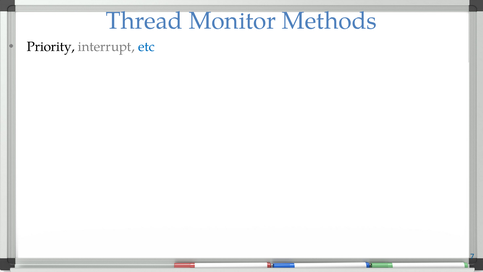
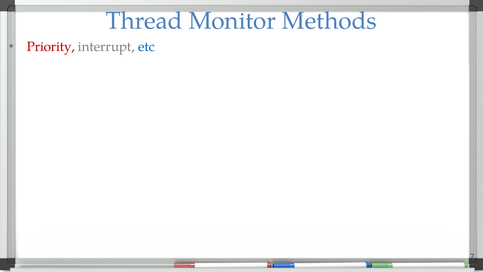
Priority colour: black -> red (51, 47)
